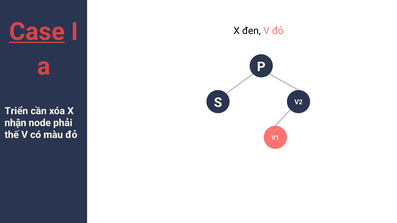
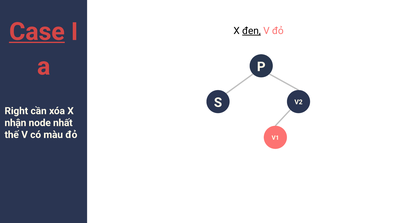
đen underline: none -> present (251, 31)
Triển: Triển -> Right (16, 111)
phải: phải -> nhất (63, 123)
